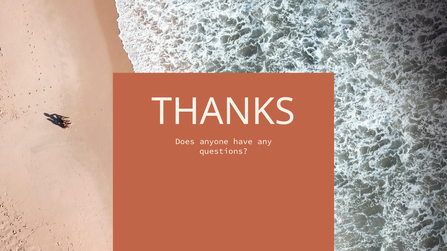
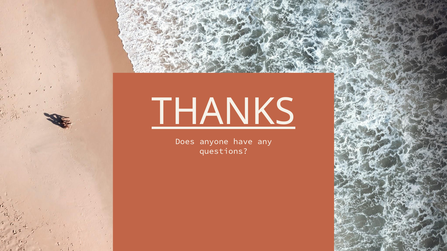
THANKS underline: none -> present (223, 112)
